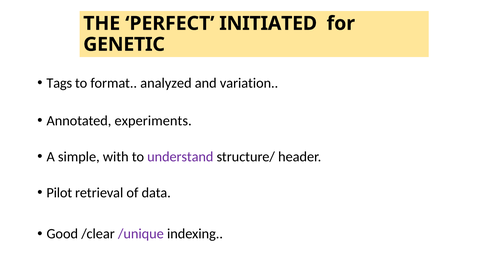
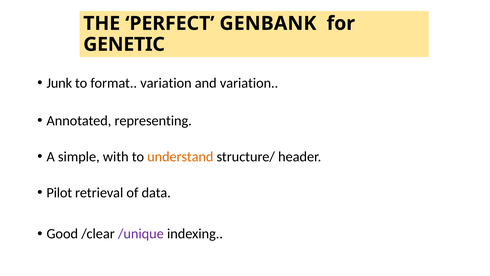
INITIATED: INITIATED -> GENBANK (268, 23)
Tags: Tags -> Junk (59, 83)
format analyzed: analyzed -> variation (166, 83)
experiments: experiments -> representing (153, 121)
understand colour: purple -> orange (180, 157)
